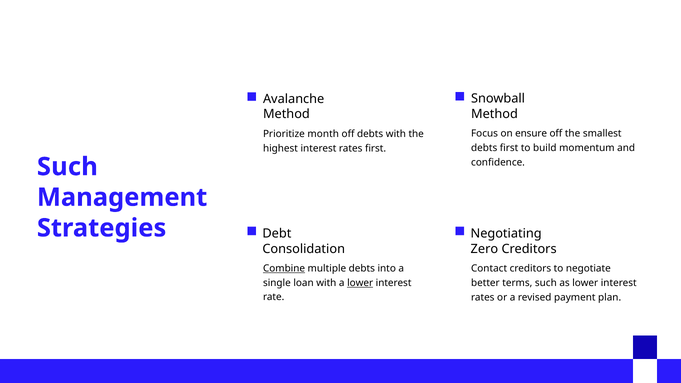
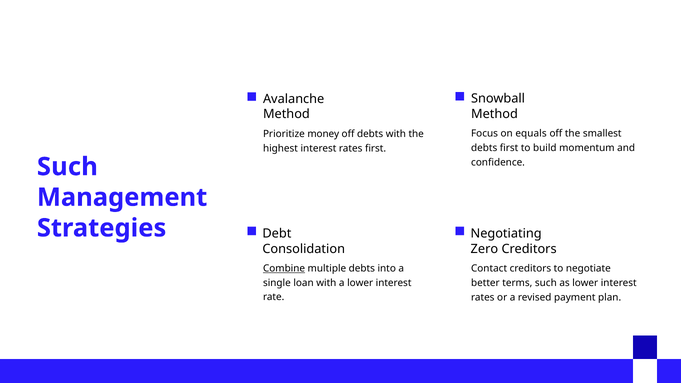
ensure: ensure -> equals (531, 134)
month: month -> money (323, 134)
lower underline: present -> none (360, 283)
